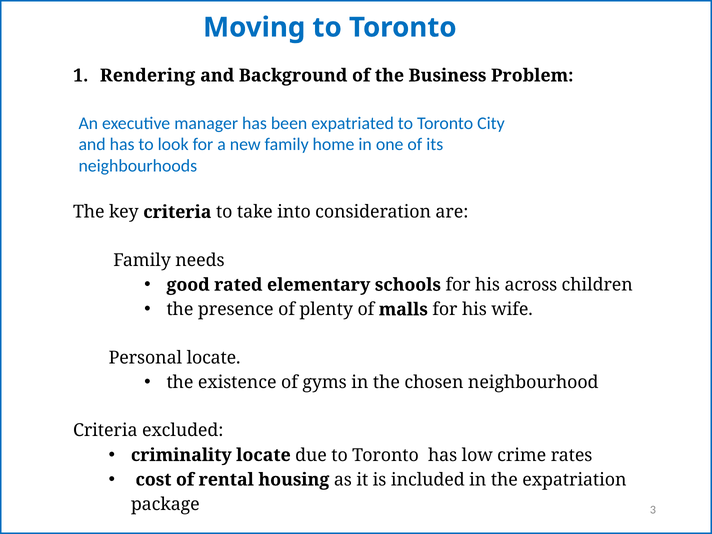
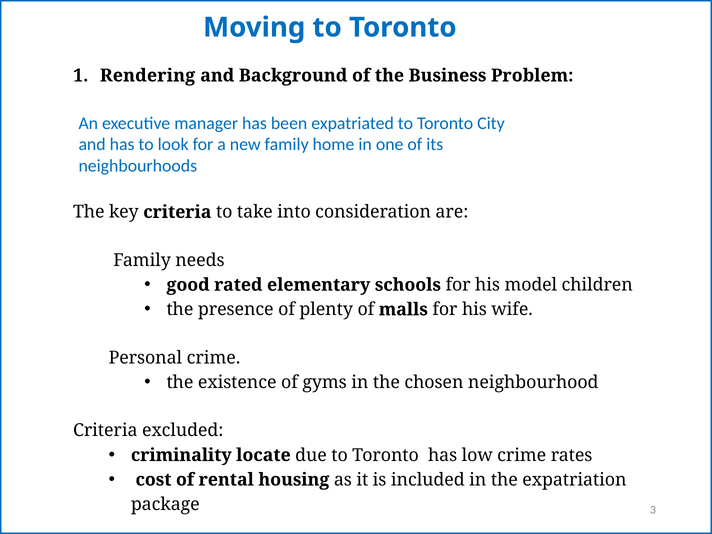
across: across -> model (531, 285)
Personal locate: locate -> crime (214, 358)
